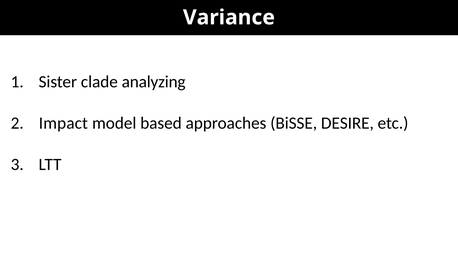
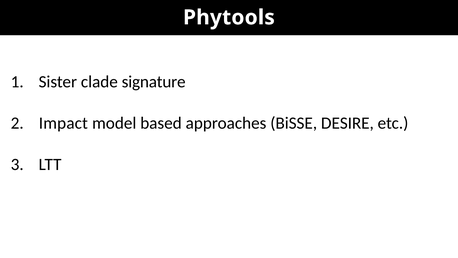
Variance: Variance -> Phytools (229, 17)
analyzing: analyzing -> signature (154, 82)
